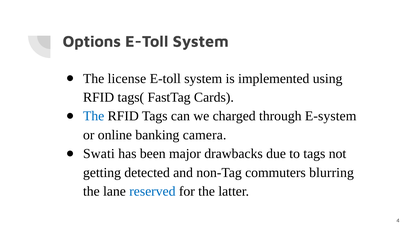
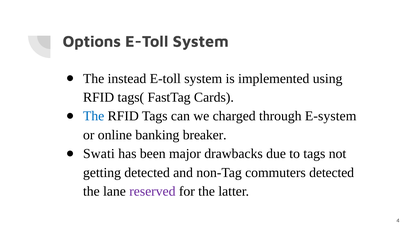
license: license -> instead (127, 79)
camera: camera -> breaker (205, 135)
commuters blurring: blurring -> detected (332, 173)
reserved colour: blue -> purple (152, 192)
